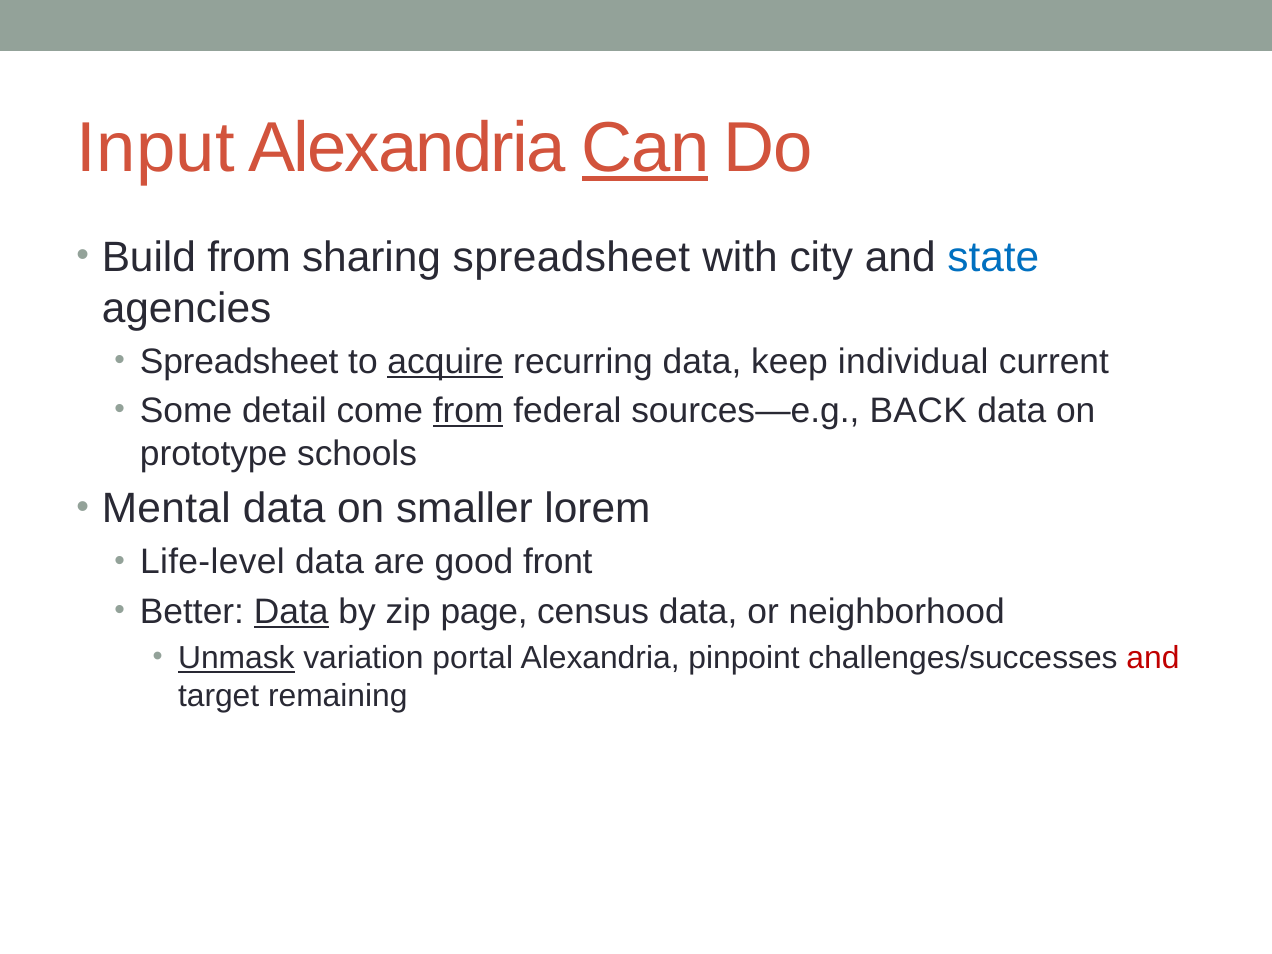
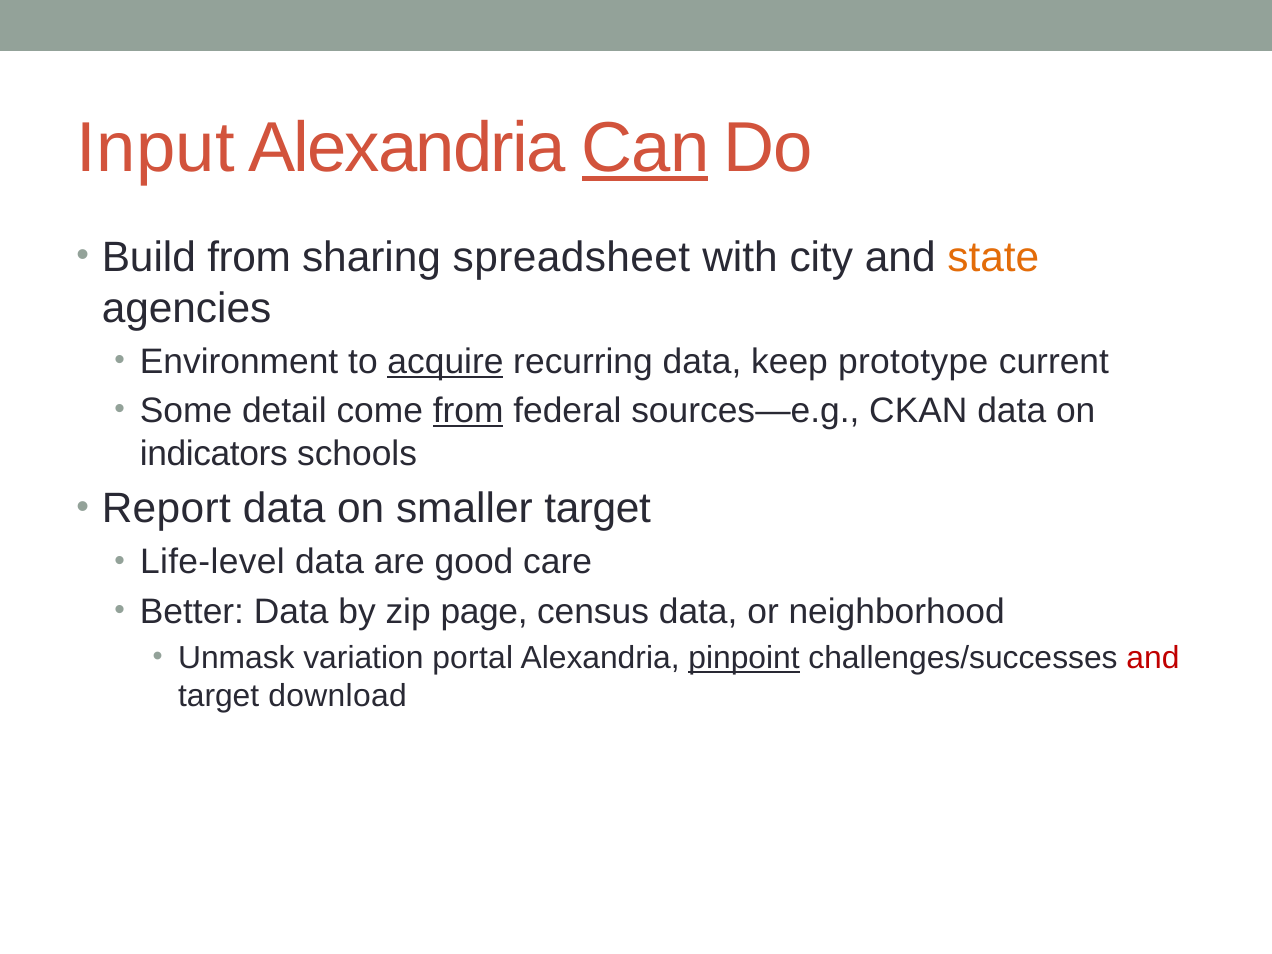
state colour: blue -> orange (993, 257)
Spreadsheet: Spreadsheet -> Environment (239, 361)
individual: individual -> prototype (913, 361)
BACK: BACK -> CKAN (918, 411)
prototype: prototype -> indicators (214, 453)
Mental: Mental -> Report (166, 509)
smaller lorem: lorem -> target (598, 509)
front: front -> care (558, 562)
Data underline: present -> none (291, 612)
Unmask underline: present -> none (236, 658)
pinpoint underline: none -> present (744, 658)
remaining: remaining -> download (338, 696)
